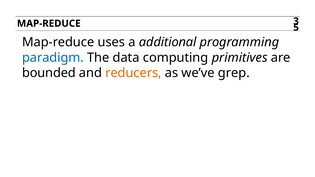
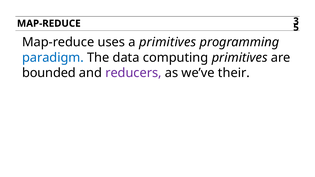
a additional: additional -> primitives (168, 42)
reducers colour: orange -> purple (133, 73)
grep: grep -> their (234, 73)
